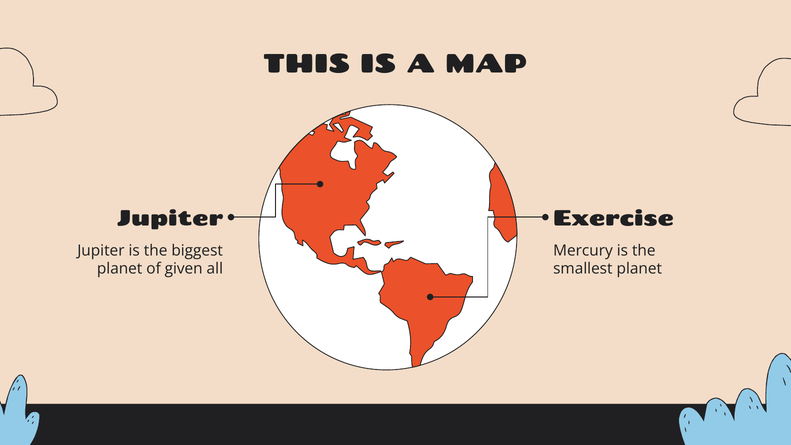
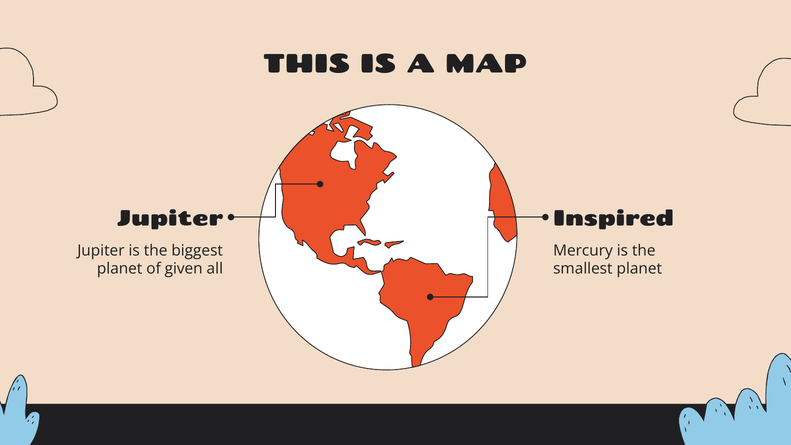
Exercise: Exercise -> Inspired (613, 219)
